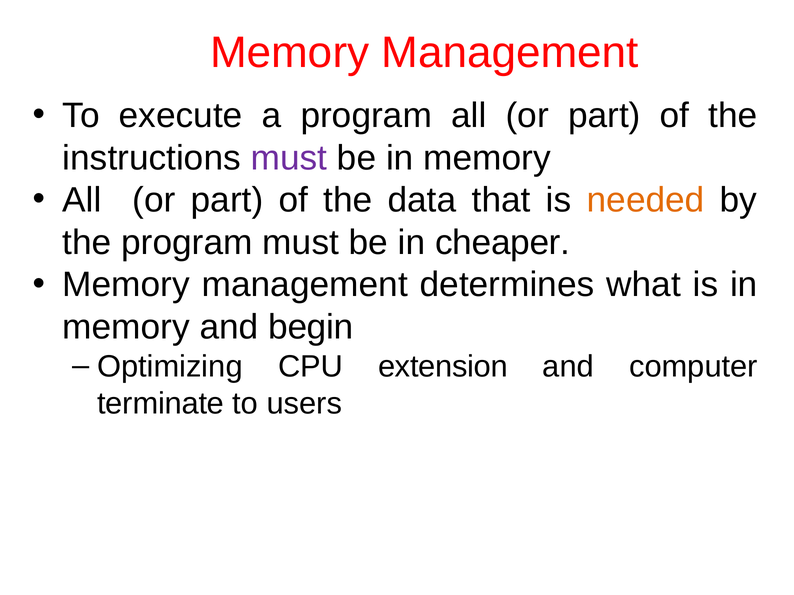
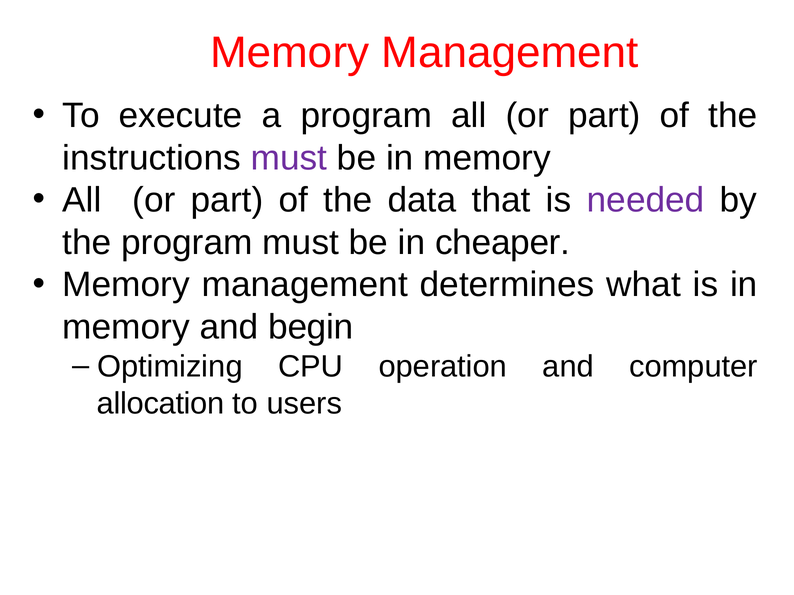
needed colour: orange -> purple (646, 200)
extension: extension -> operation (443, 367)
terminate: terminate -> allocation (161, 404)
